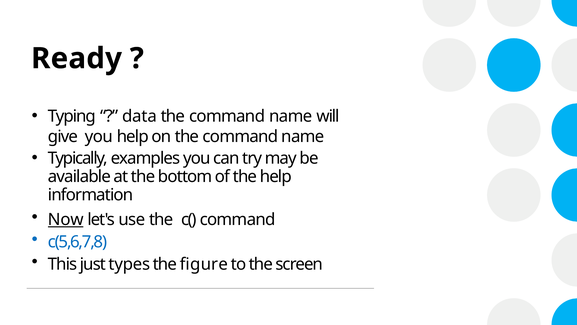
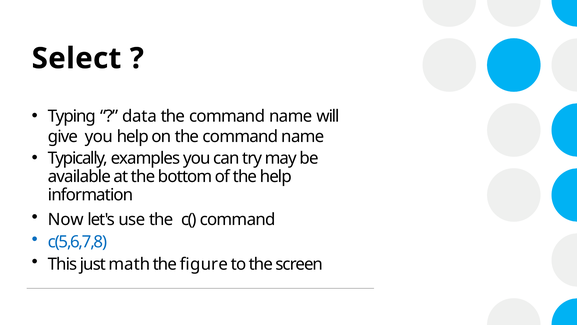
Ready: Ready -> Select (76, 58)
Now underline: present -> none (66, 219)
types: types -> math (129, 264)
